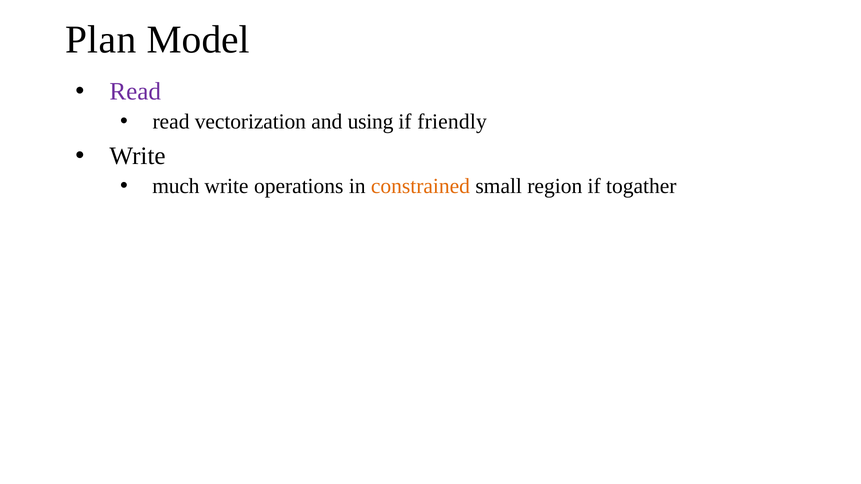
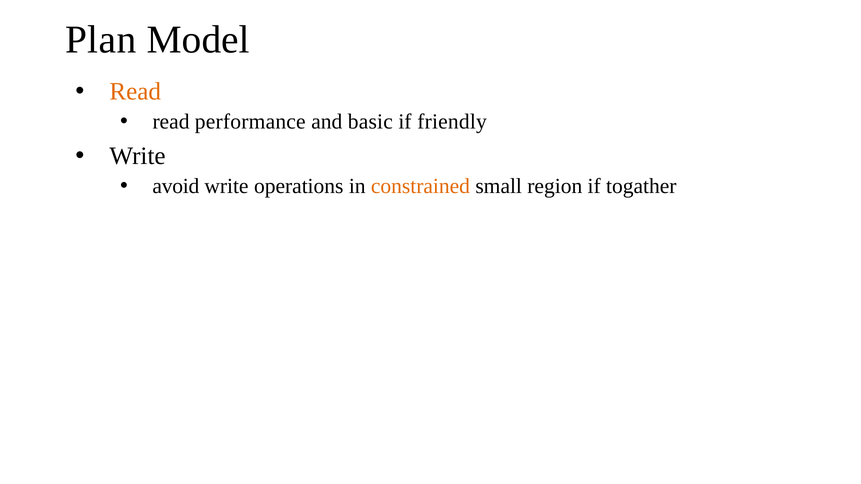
Read colour: purple -> orange (135, 92)
vectorization: vectorization -> performance (250, 122)
using: using -> basic (370, 122)
much: much -> avoid (176, 186)
